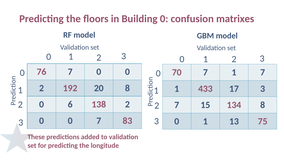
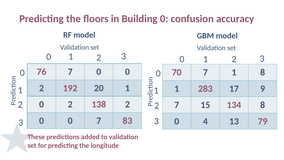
matrixes: matrixes -> accuracy (235, 19)
1 7: 7 -> 8 (263, 72)
20 8: 8 -> 1 (127, 88)
433: 433 -> 283 (205, 89)
17 3: 3 -> 9 (263, 89)
6: 6 -> 2 (70, 104)
0 1: 1 -> 4 (205, 121)
75: 75 -> 79 (263, 121)
